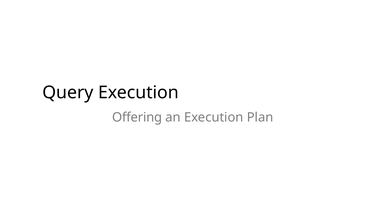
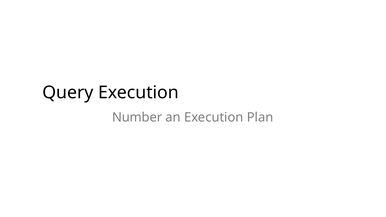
Offering: Offering -> Number (137, 118)
